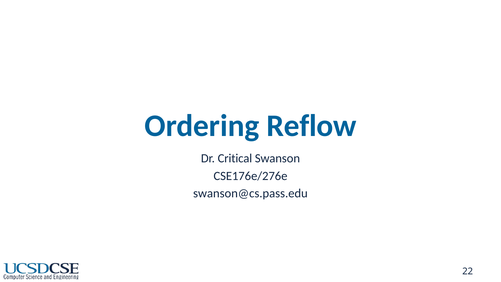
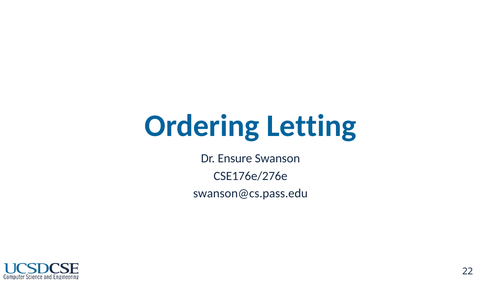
Reflow: Reflow -> Letting (311, 126)
Critical: Critical -> Ensure (235, 158)
